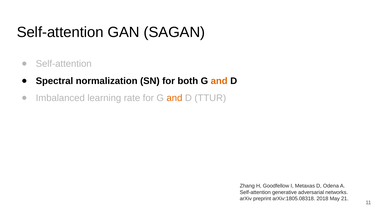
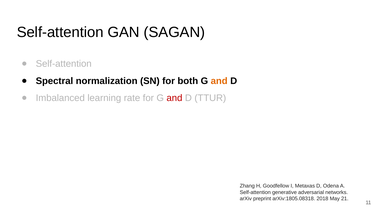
and colour: orange -> red (174, 98)
